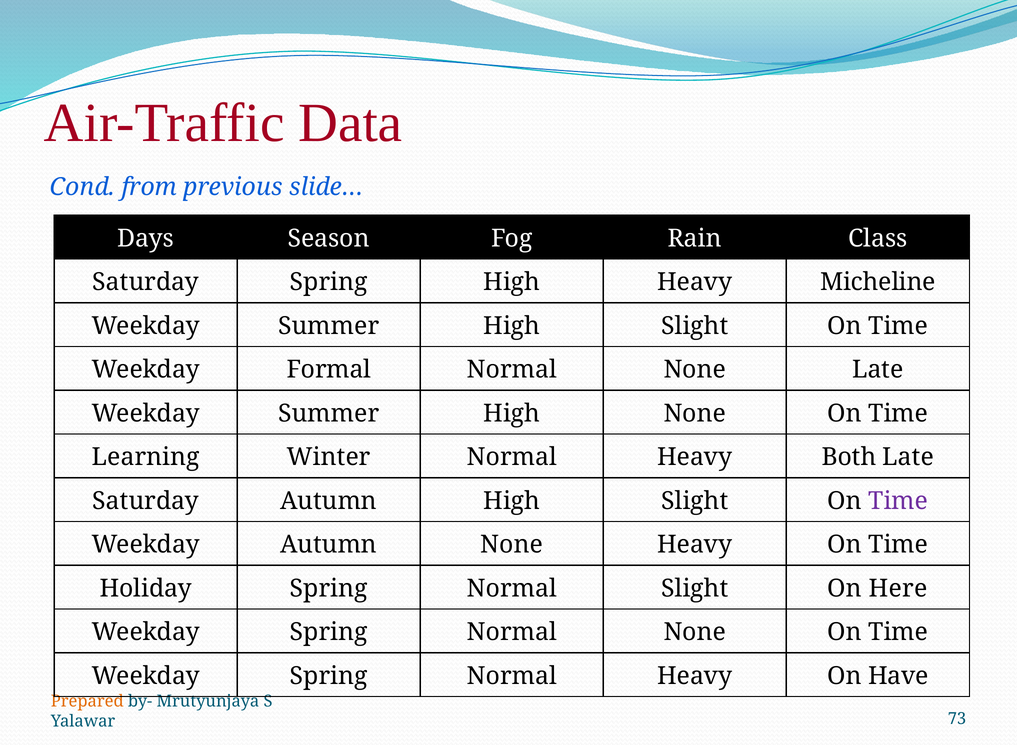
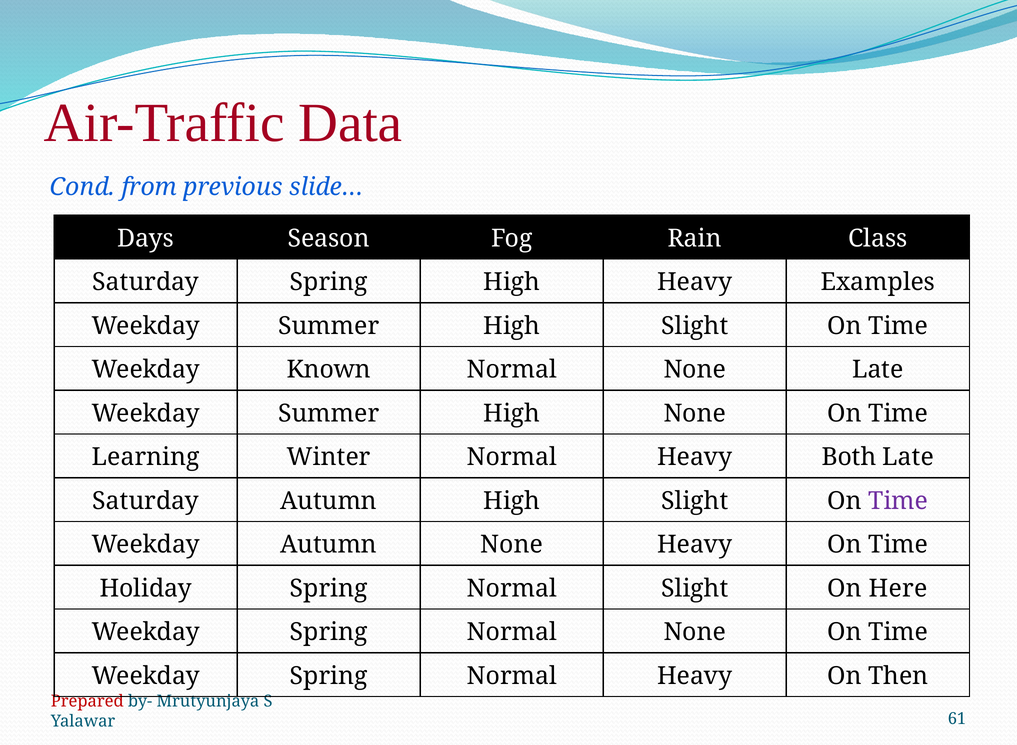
Micheline: Micheline -> Examples (878, 282)
Formal: Formal -> Known (329, 370)
Have: Have -> Then (898, 676)
Prepared colour: orange -> red (87, 702)
73: 73 -> 61 (957, 719)
